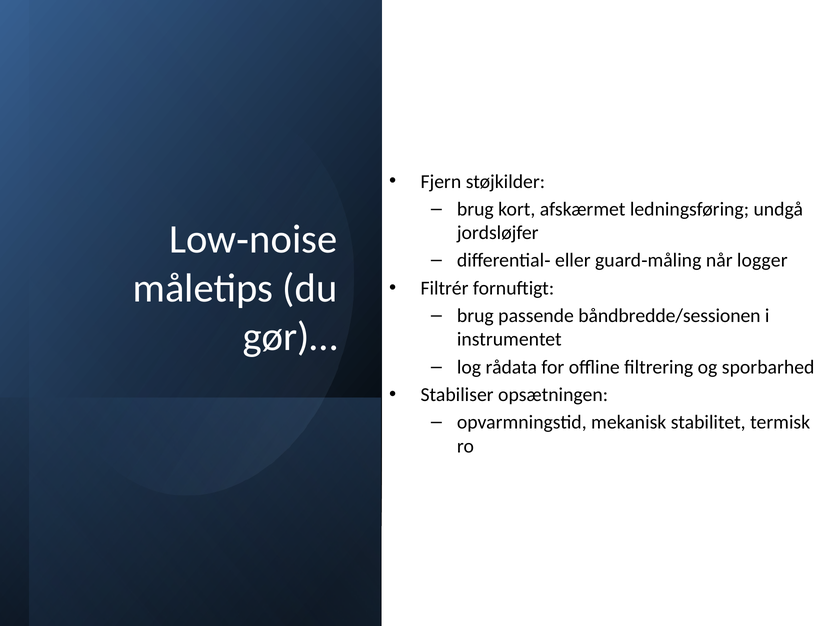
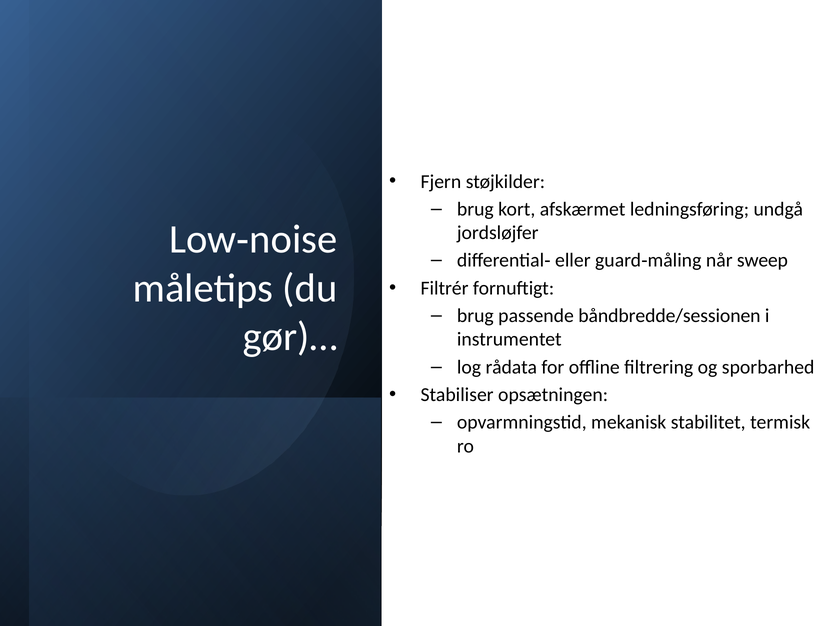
logger: logger -> sweep (762, 260)
